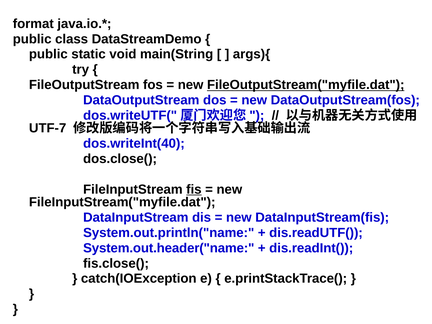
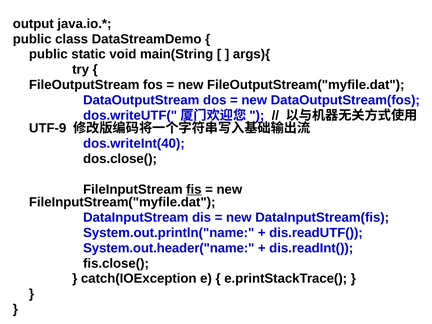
format: format -> output (33, 24)
FileOutputStream("myfile.dat underline: present -> none (306, 85)
UTF-7: UTF-7 -> UTF-9 (48, 128)
